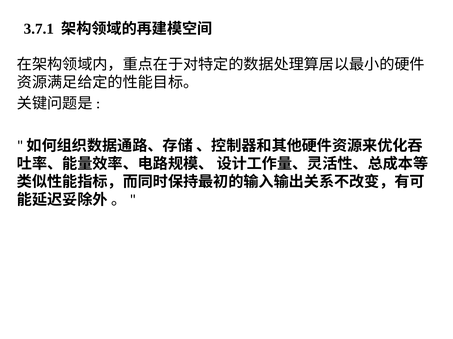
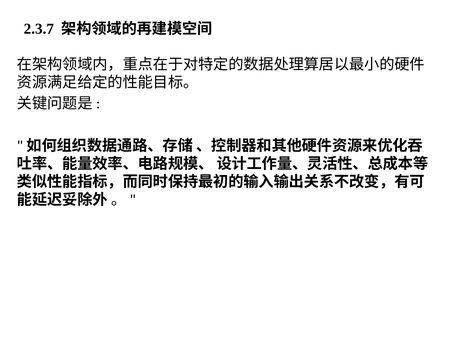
3.7.1: 3.7.1 -> 2.3.7 (39, 29)
